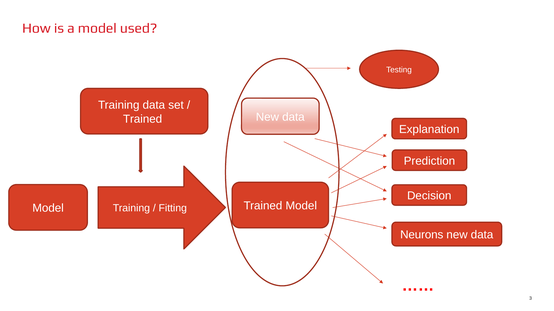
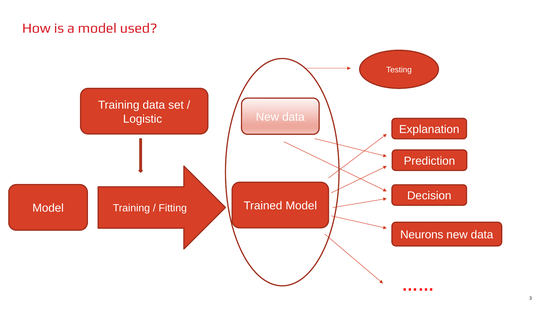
Trained: Trained -> Logistic (143, 119)
